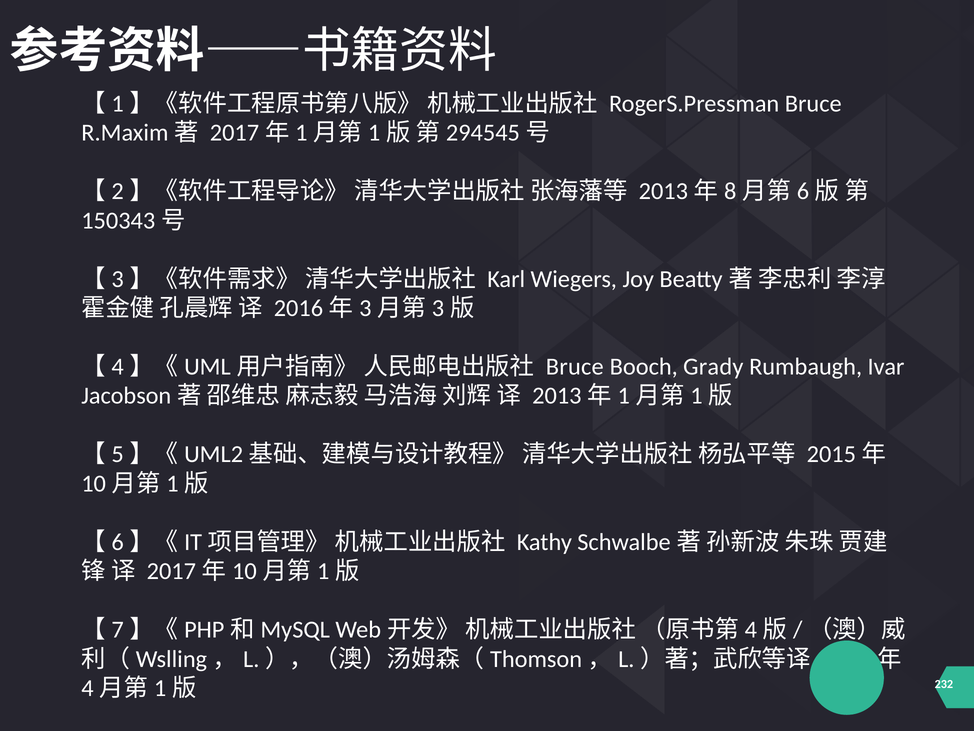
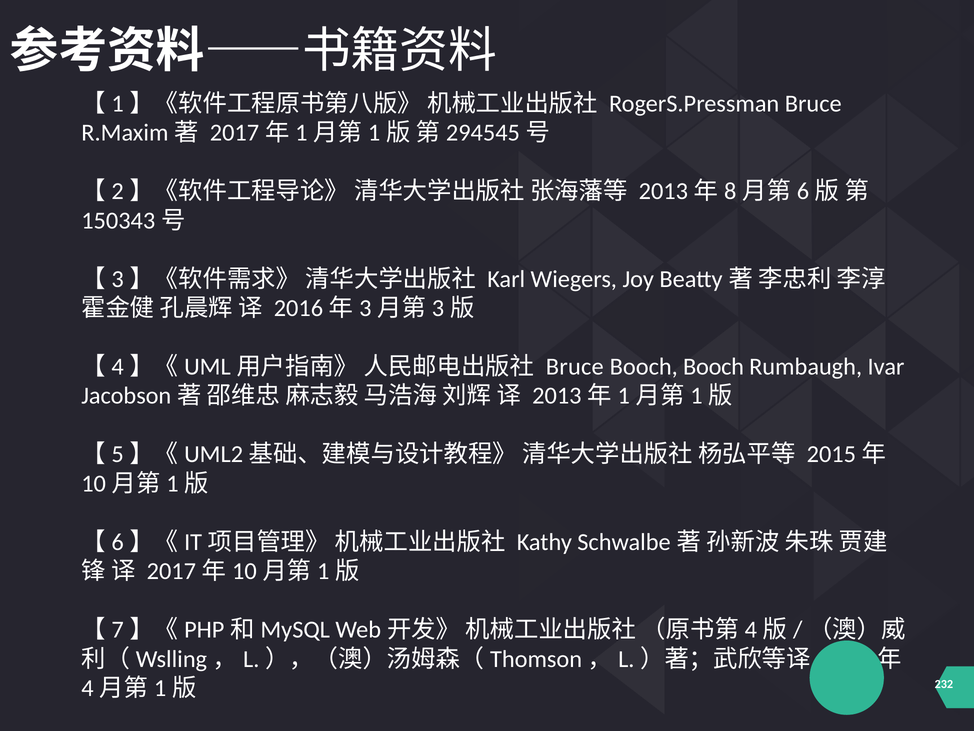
Booch Grady: Grady -> Booch (714, 366)
